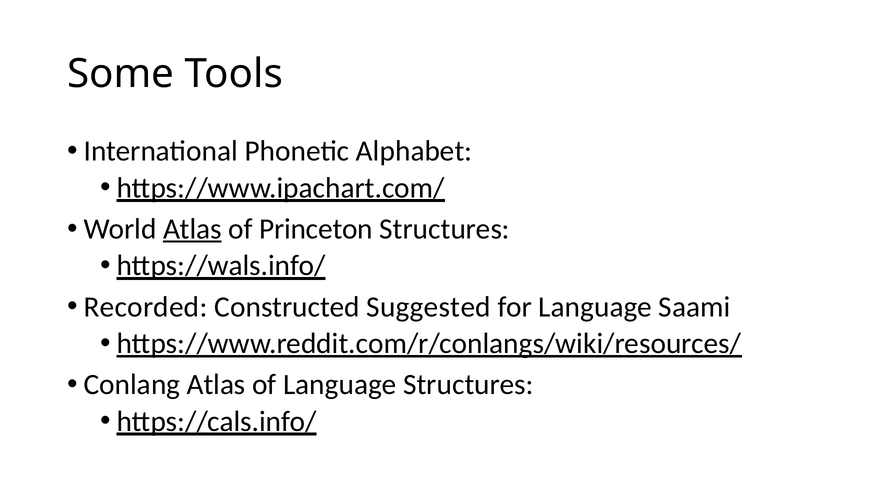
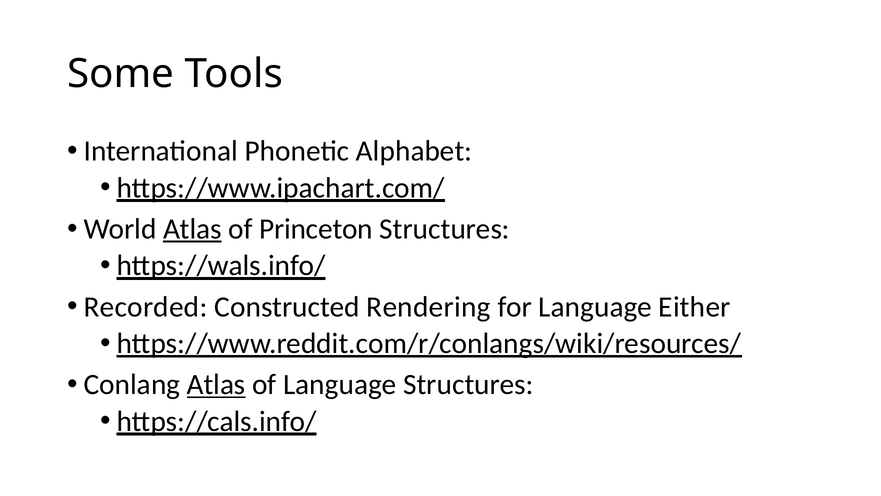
Suggested: Suggested -> Rendering (429, 307)
Saami: Saami -> Either (695, 307)
Atlas underline: none -> present (216, 384)
